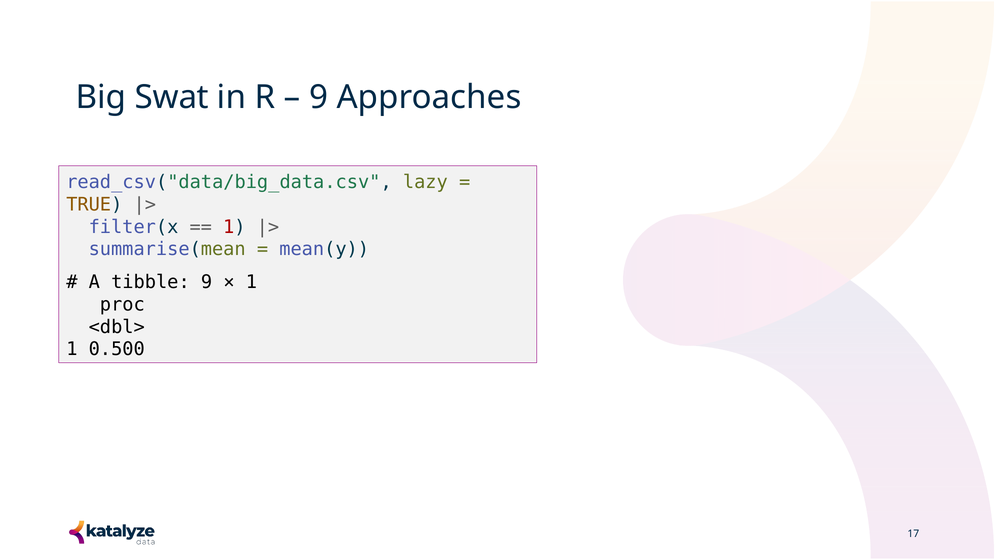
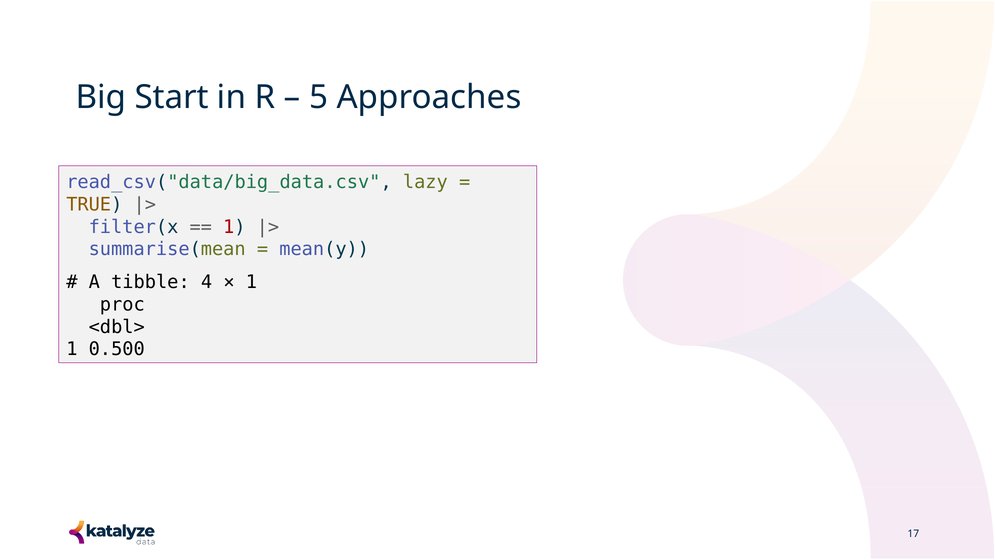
Swat: Swat -> Start (172, 97)
9: 9 -> 5 (319, 97)
tibble 9: 9 -> 4 (207, 282)
